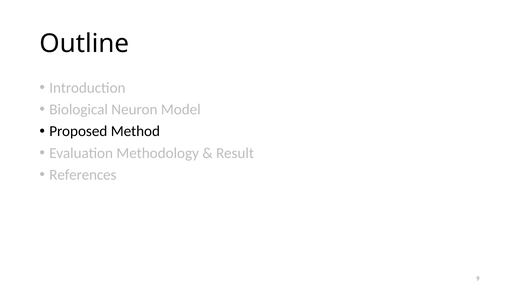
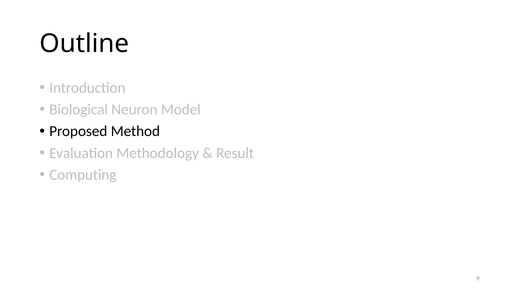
References: References -> Computing (83, 175)
